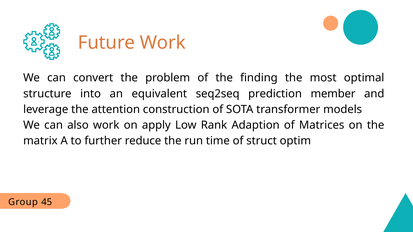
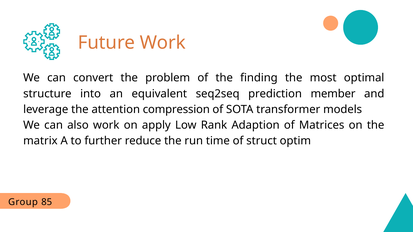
construction: construction -> compression (176, 110)
45: 45 -> 85 (47, 202)
